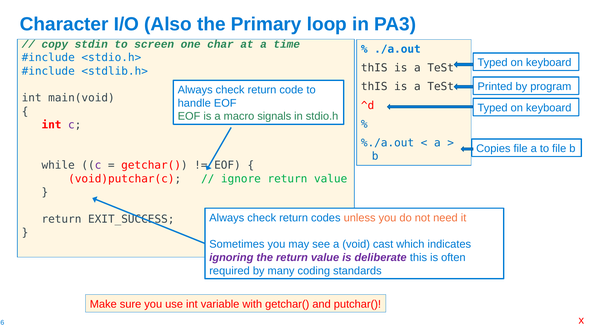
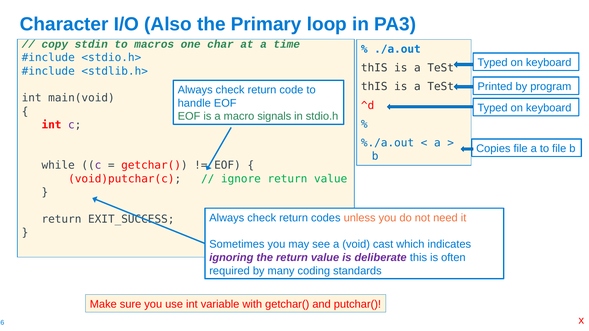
screen: screen -> macros (154, 44)
